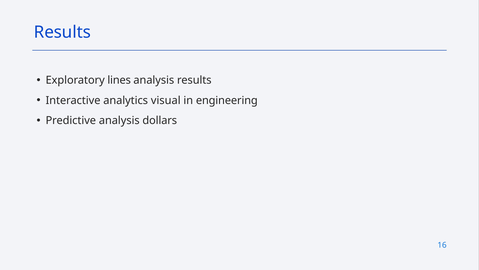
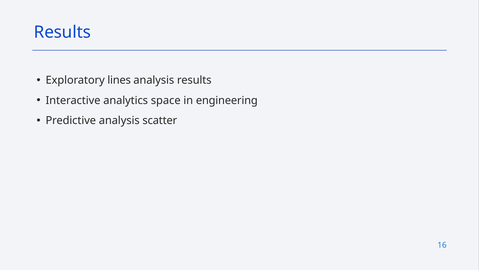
visual: visual -> space (166, 100)
dollars: dollars -> scatter (160, 120)
